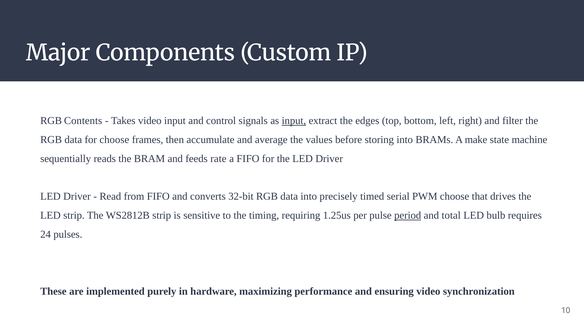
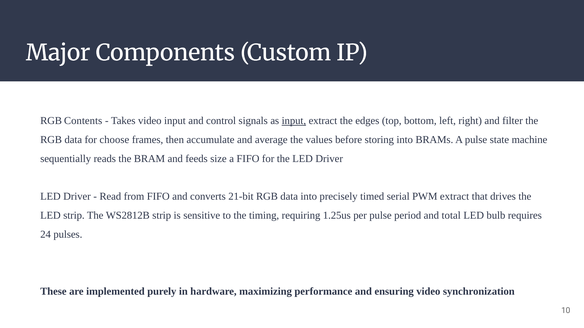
A make: make -> pulse (476, 140)
rate: rate -> size (218, 159)
32-bit: 32-bit -> 21-bit (241, 197)
PWM choose: choose -> extract (455, 197)
period underline: present -> none (408, 216)
